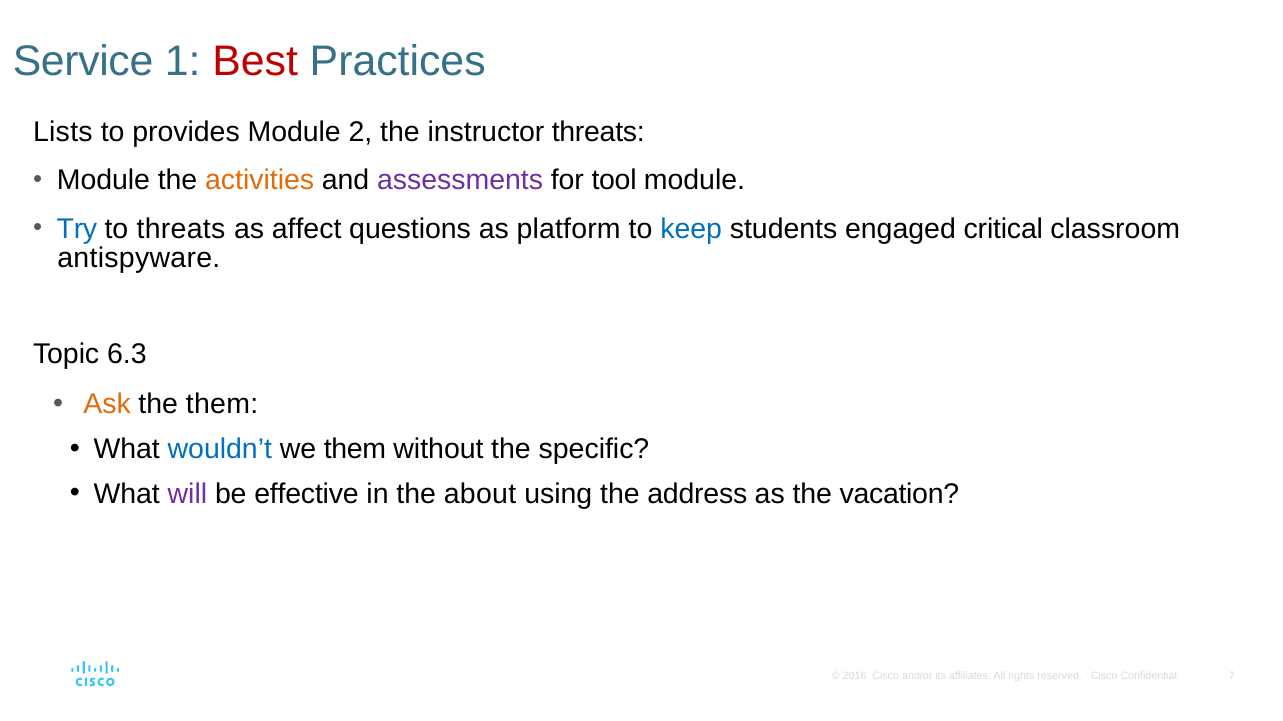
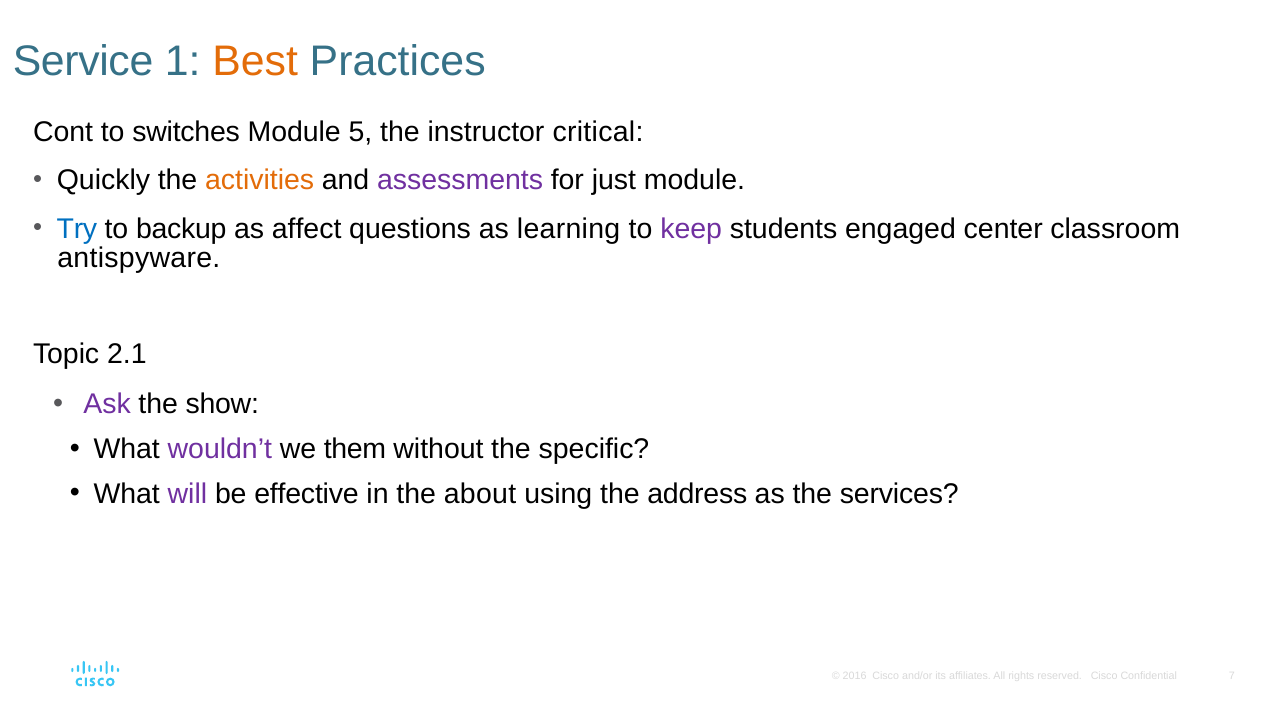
Best colour: red -> orange (255, 62)
Lists: Lists -> Cont (63, 132)
provides: provides -> switches (186, 132)
2: 2 -> 5 (361, 132)
instructor threats: threats -> critical (598, 132)
Module: Module -> Quickly (103, 181)
tool: tool -> just (614, 181)
to threats: threats -> backup (181, 229)
platform: platform -> learning (569, 229)
keep colour: blue -> purple (691, 229)
critical: critical -> center (1003, 229)
6.3: 6.3 -> 2.1 (127, 355)
Ask colour: orange -> purple (107, 405)
the them: them -> show (222, 405)
wouldn’t colour: blue -> purple (220, 450)
vacation: vacation -> services (899, 495)
